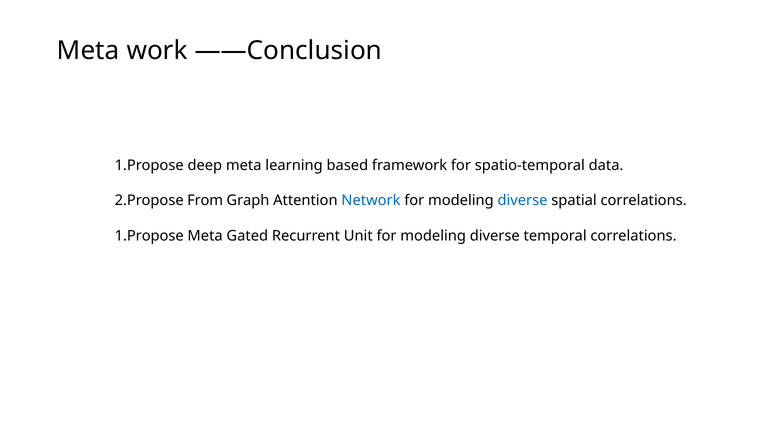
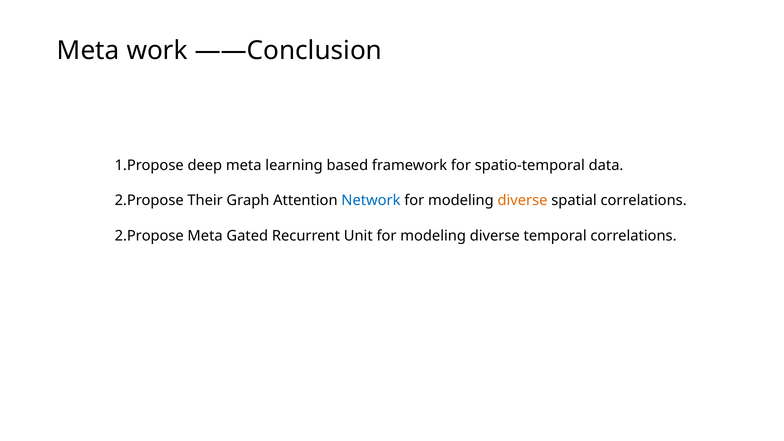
From: From -> Their (205, 200)
diverse colour: blue -> orange (523, 200)
1.Propose: 1.Propose -> 2.Propose (149, 236)
